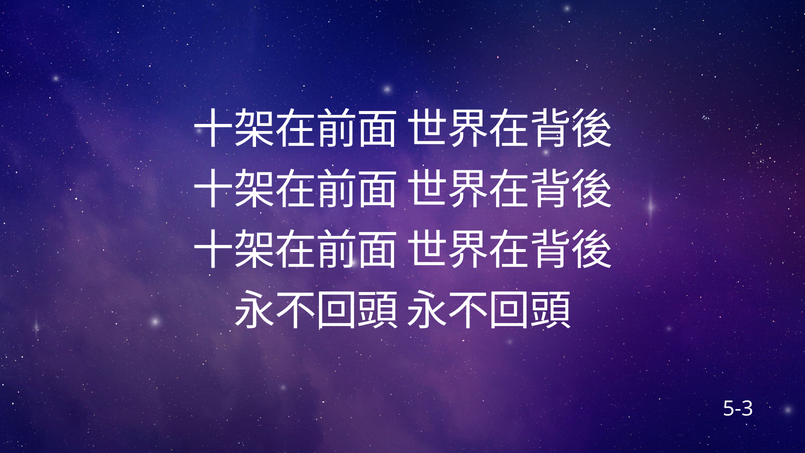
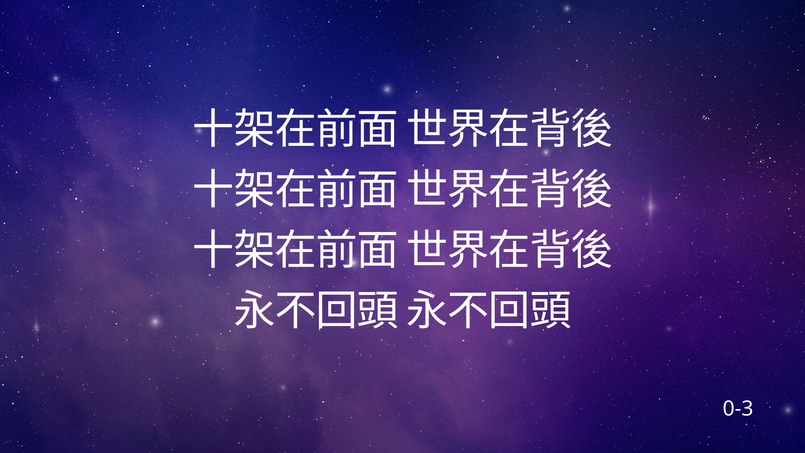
5-3: 5-3 -> 0-3 (738, 409)
